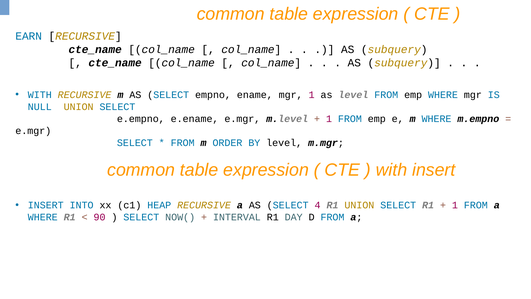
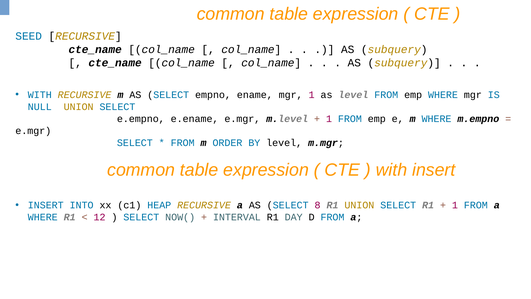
EARN: EARN -> SEED (29, 36)
4: 4 -> 8 (318, 205)
90: 90 -> 12 (100, 217)
